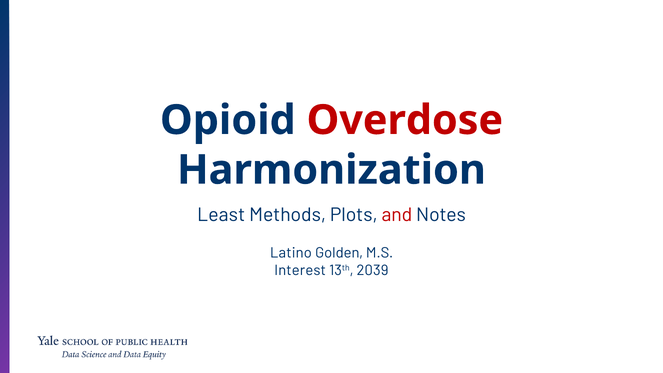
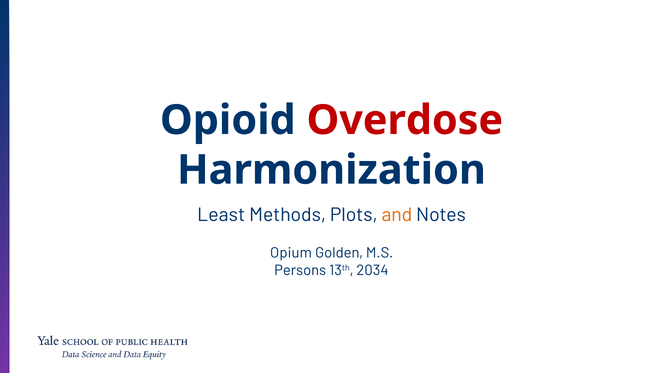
and colour: red -> orange (397, 215)
Latino: Latino -> Opium (291, 253)
Interest: Interest -> Persons (300, 270)
2039: 2039 -> 2034 (373, 270)
